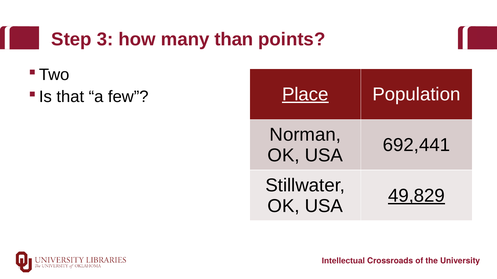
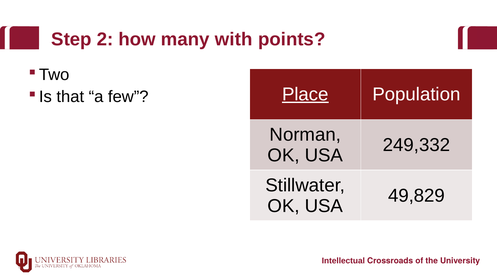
3: 3 -> 2 (105, 39)
than: than -> with (234, 39)
692,441: 692,441 -> 249,332 (417, 145)
49,829 underline: present -> none (417, 196)
